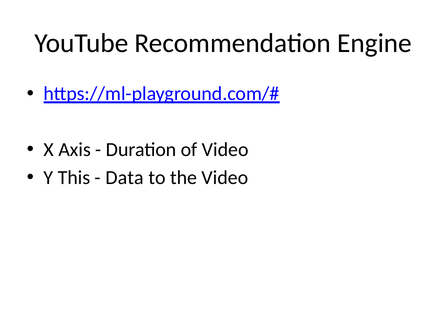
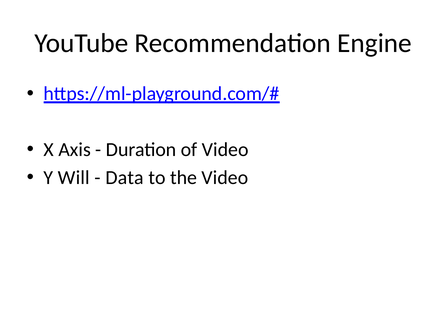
This: This -> Will (74, 178)
